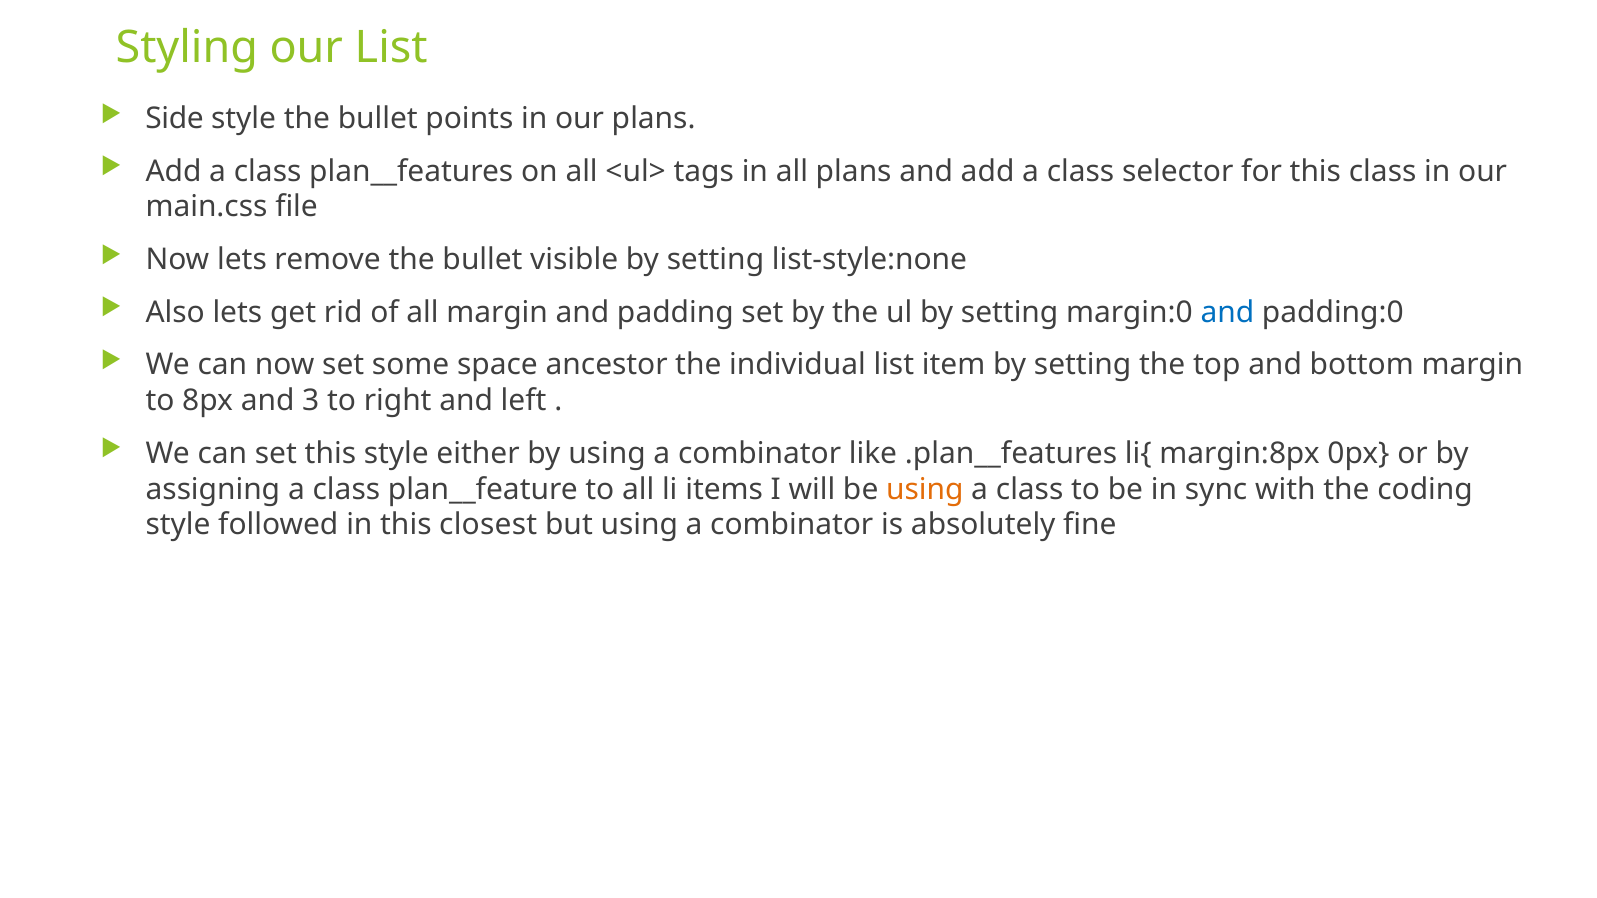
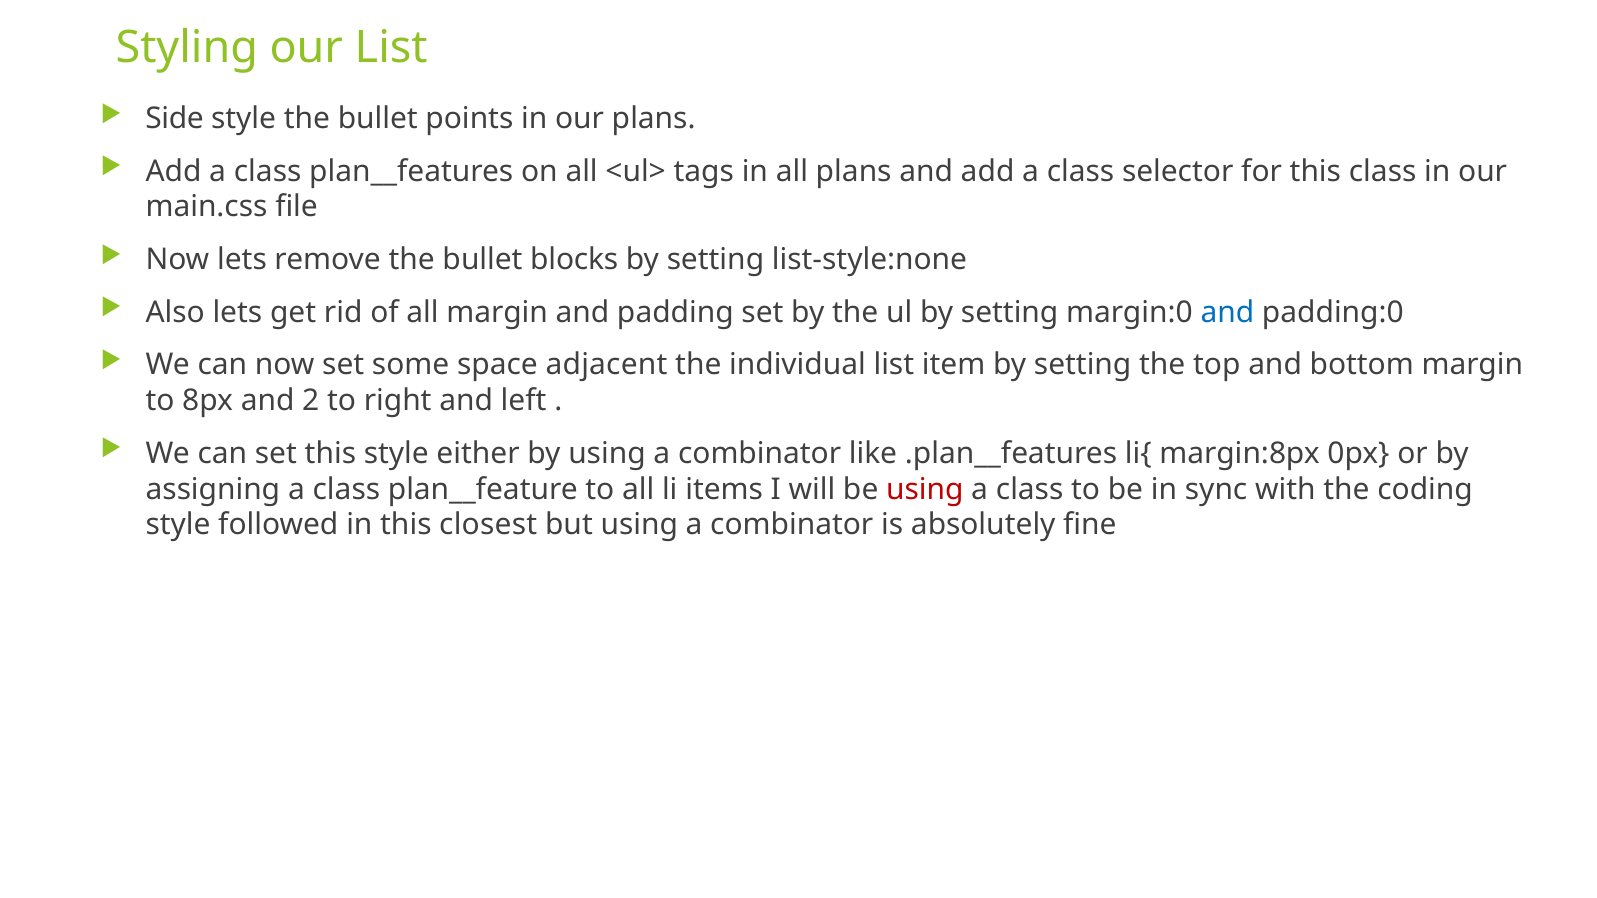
visible: visible -> blocks (574, 260)
ancestor: ancestor -> adjacent (607, 365)
3: 3 -> 2 (311, 401)
using colour: orange -> red (925, 489)
